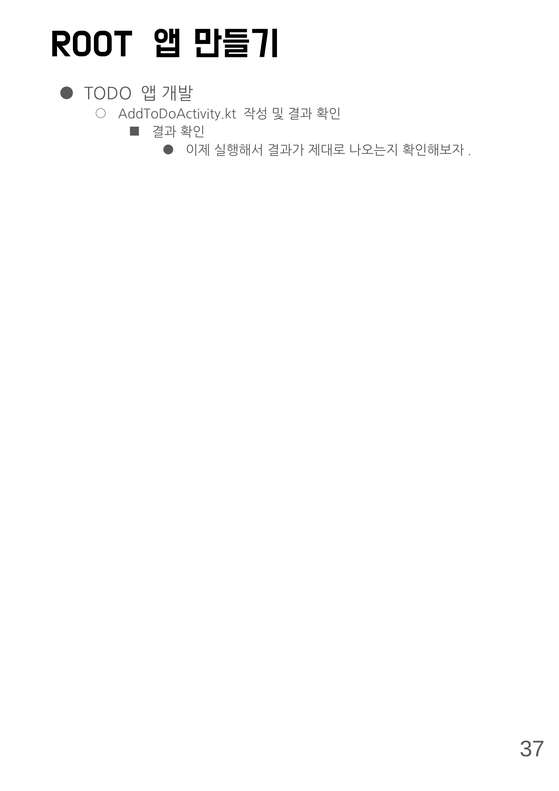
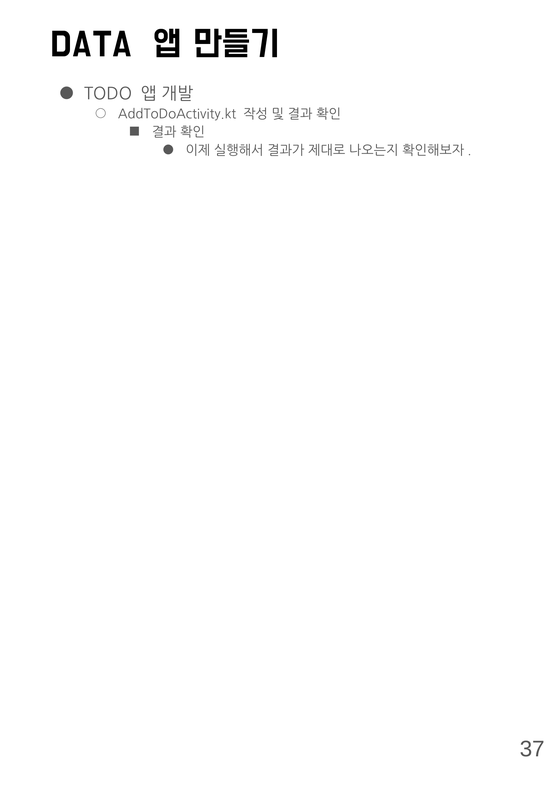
ROOT: ROOT -> DATA (91, 44)
